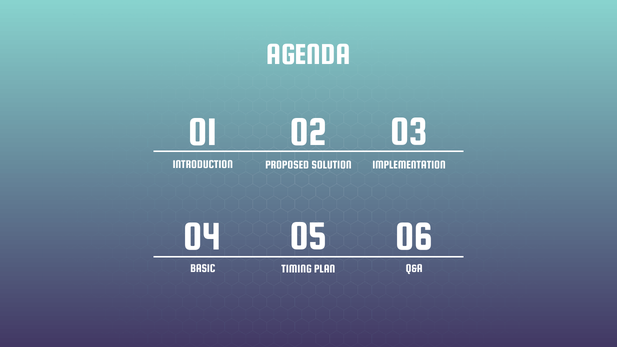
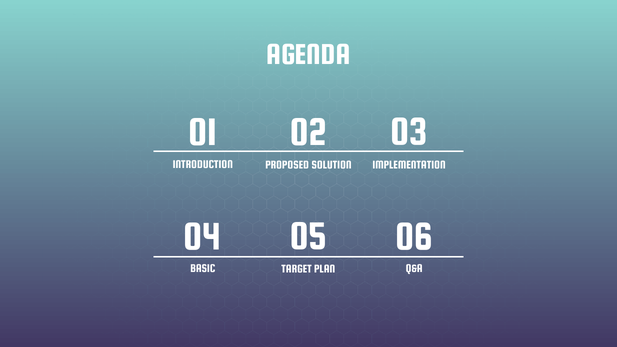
TIMING: TIMING -> TARGET (297, 269)
